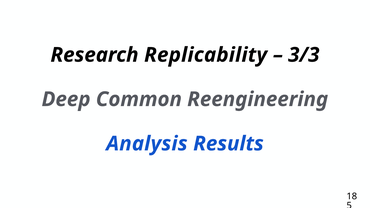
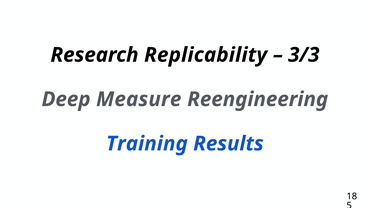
Common: Common -> Measure (139, 99)
Analysis: Analysis -> Training (147, 144)
